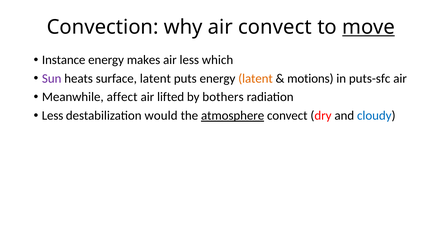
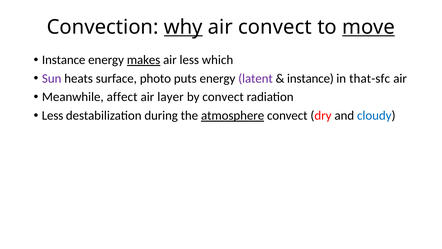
why underline: none -> present (183, 27)
makes underline: none -> present (144, 60)
surface latent: latent -> photo (155, 78)
latent colour: orange -> purple (255, 78)
motions: motions -> instance (310, 78)
puts-sfc: puts-sfc -> that-sfc (370, 78)
lifted: lifted -> layer (171, 97)
by bothers: bothers -> convect (223, 97)
would: would -> during (161, 115)
